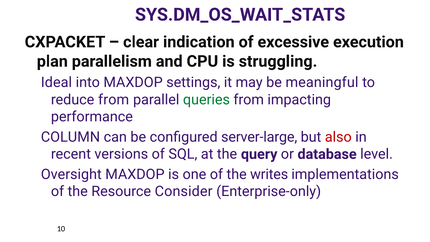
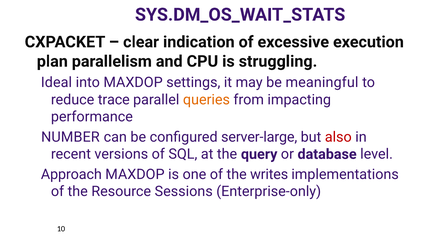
reduce from: from -> trace (114, 100)
queries colour: green -> orange (206, 100)
COLUMN: COLUMN -> NUMBER (70, 137)
Oversight: Oversight -> Approach (71, 174)
Consider: Consider -> Sessions (184, 191)
